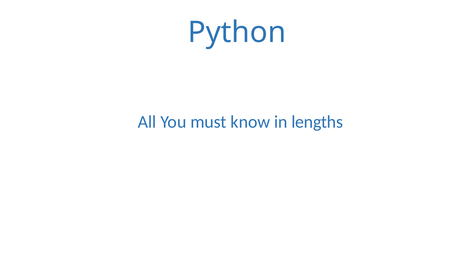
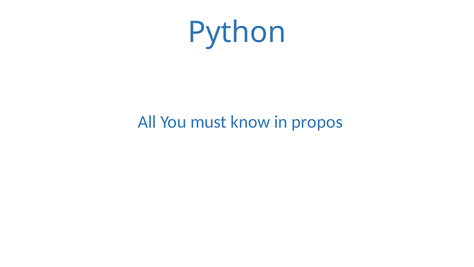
lengths: lengths -> propos (317, 122)
